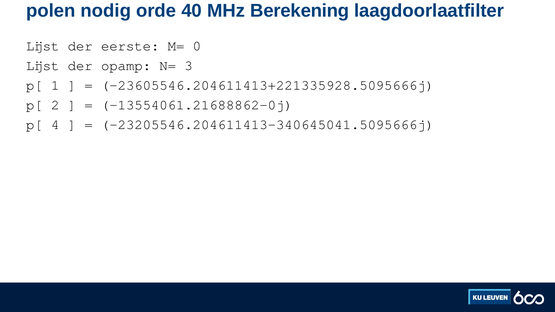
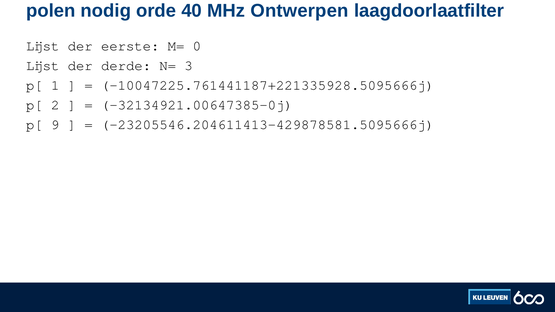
Berekening: Berekening -> Ontwerpen (300, 11)
opamp: opamp -> derde (126, 66)
-23605546.204611413+221335928.5095666j: -23605546.204611413+221335928.5095666j -> -10047225.761441187+221335928.5095666j (268, 85)
-13554061.21688862-0j: -13554061.21688862-0j -> -32134921.00647385-0j (197, 105)
4: 4 -> 9 (55, 125)
-23205546.204611413-340645041.5095666j: -23205546.204611413-340645041.5095666j -> -23205546.204611413-429878581.5095666j (268, 125)
